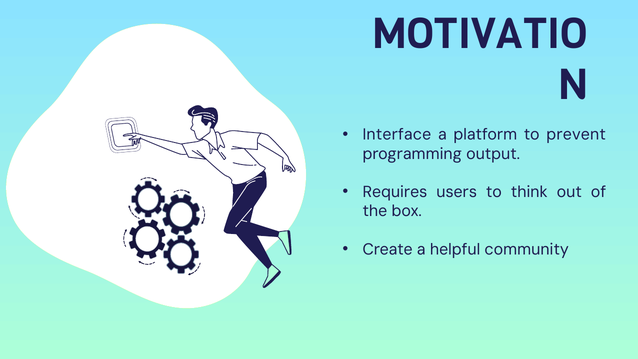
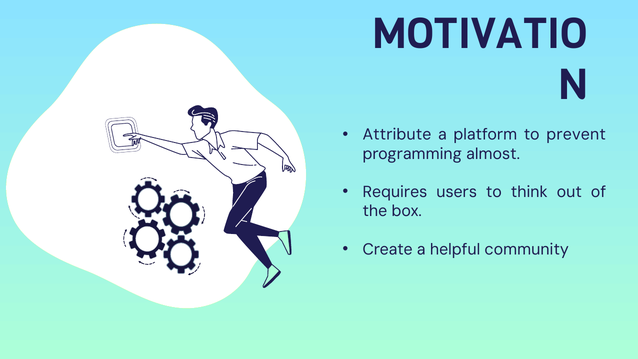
Interface: Interface -> Attribute (397, 135)
output: output -> almost (493, 154)
